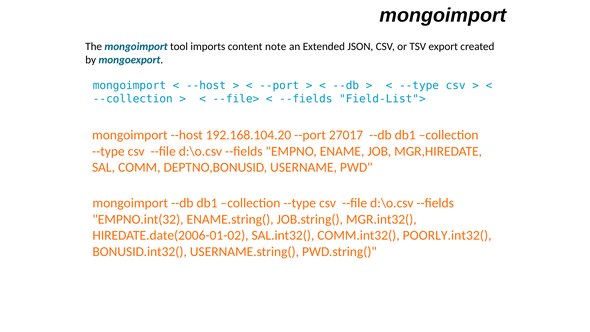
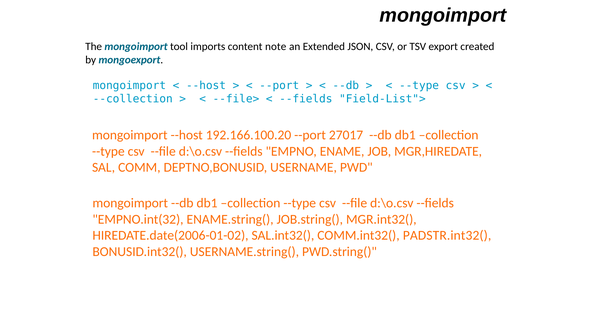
192.168.104.20: 192.168.104.20 -> 192.166.100.20 (248, 135)
POORLY.int32(: POORLY.int32( -> PADSTR.int32( (447, 235)
